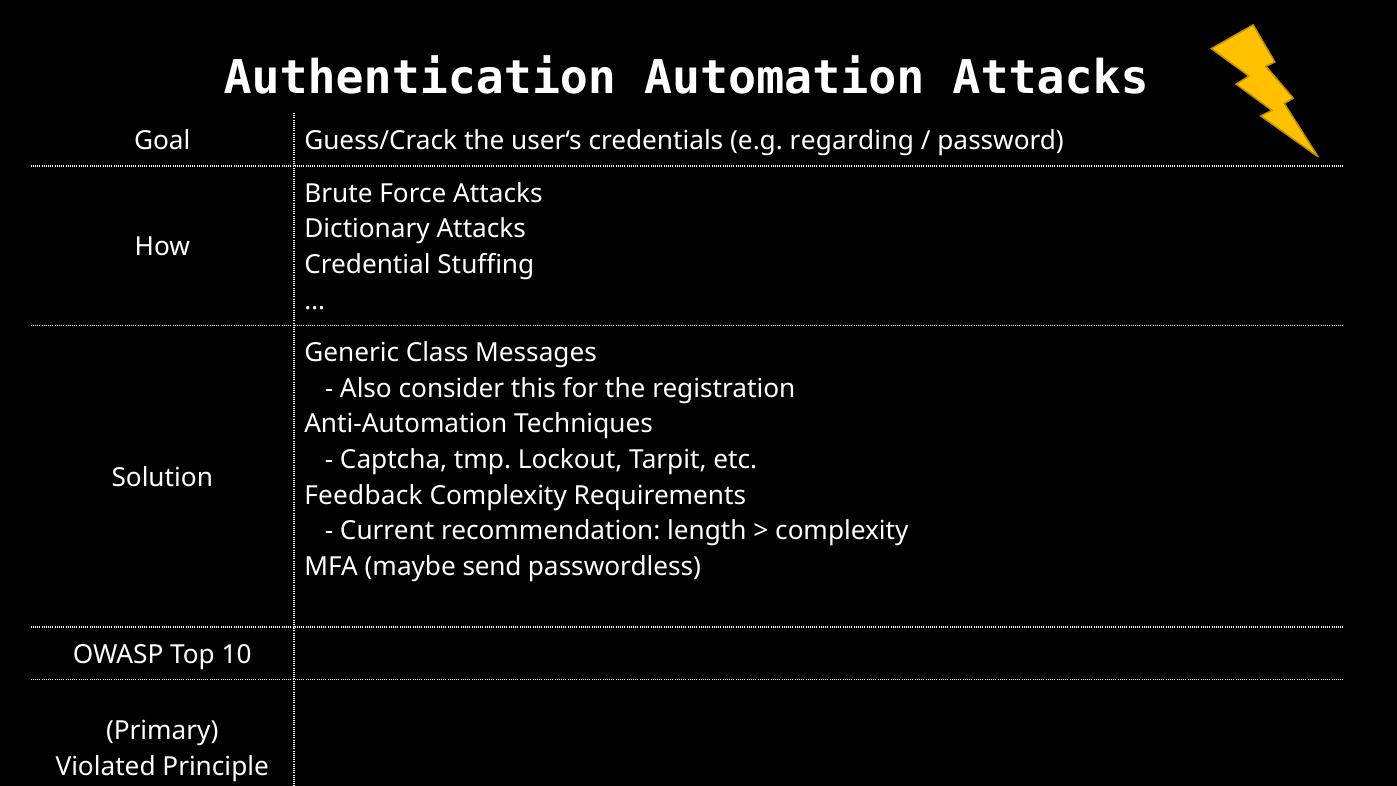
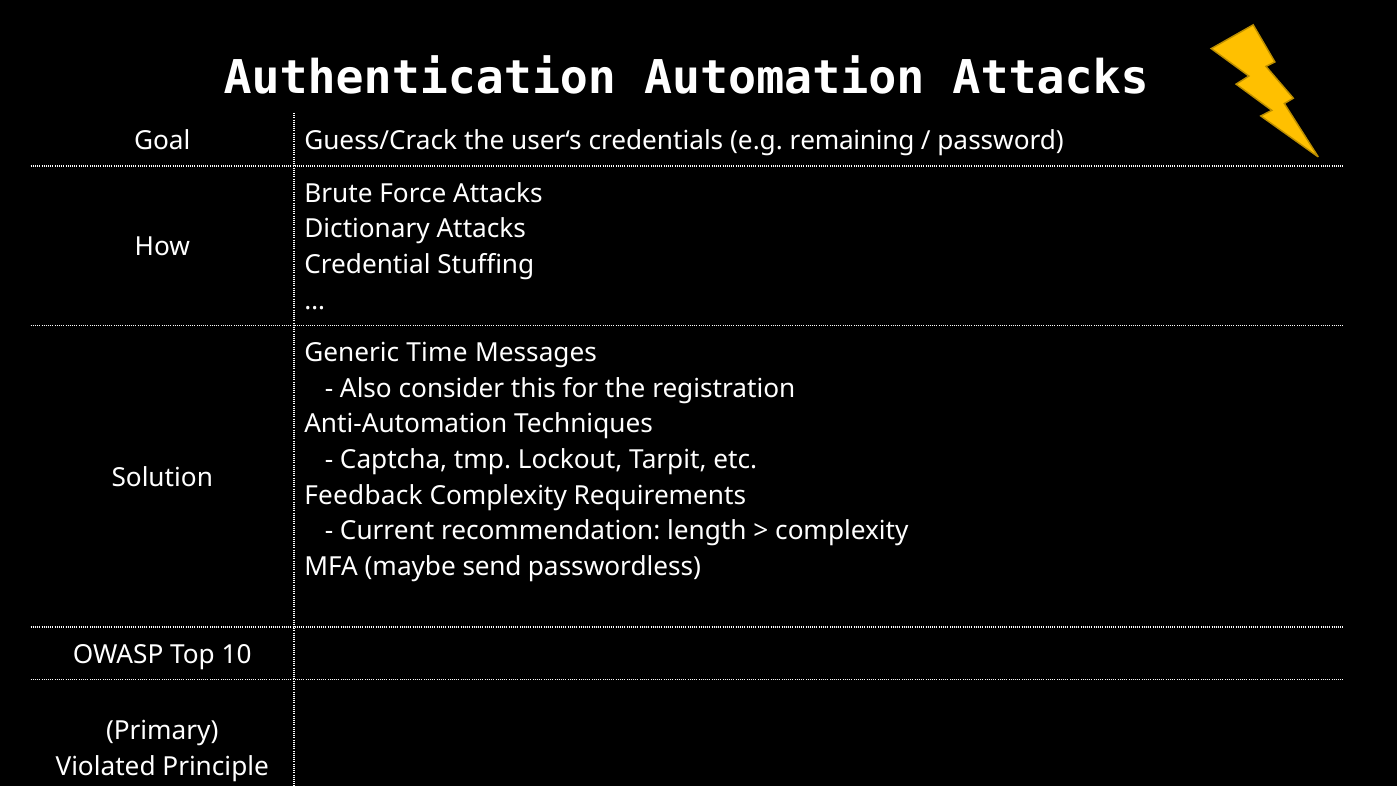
regarding: regarding -> remaining (852, 141)
Class: Class -> Time (437, 353)
